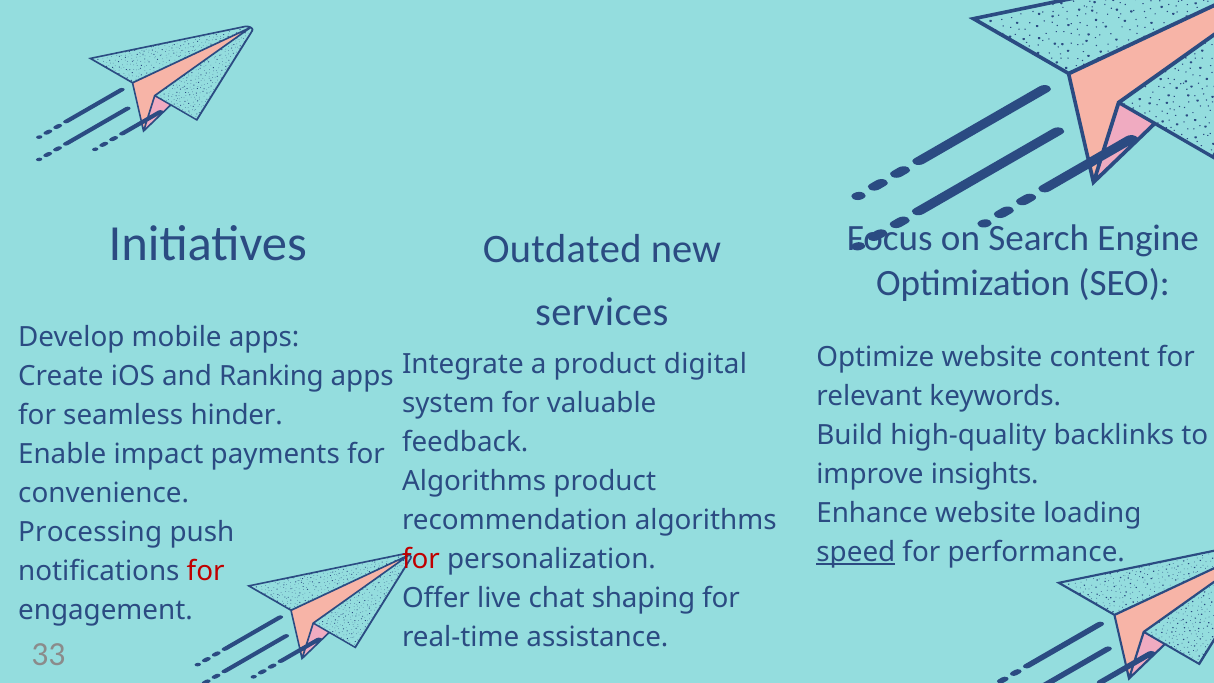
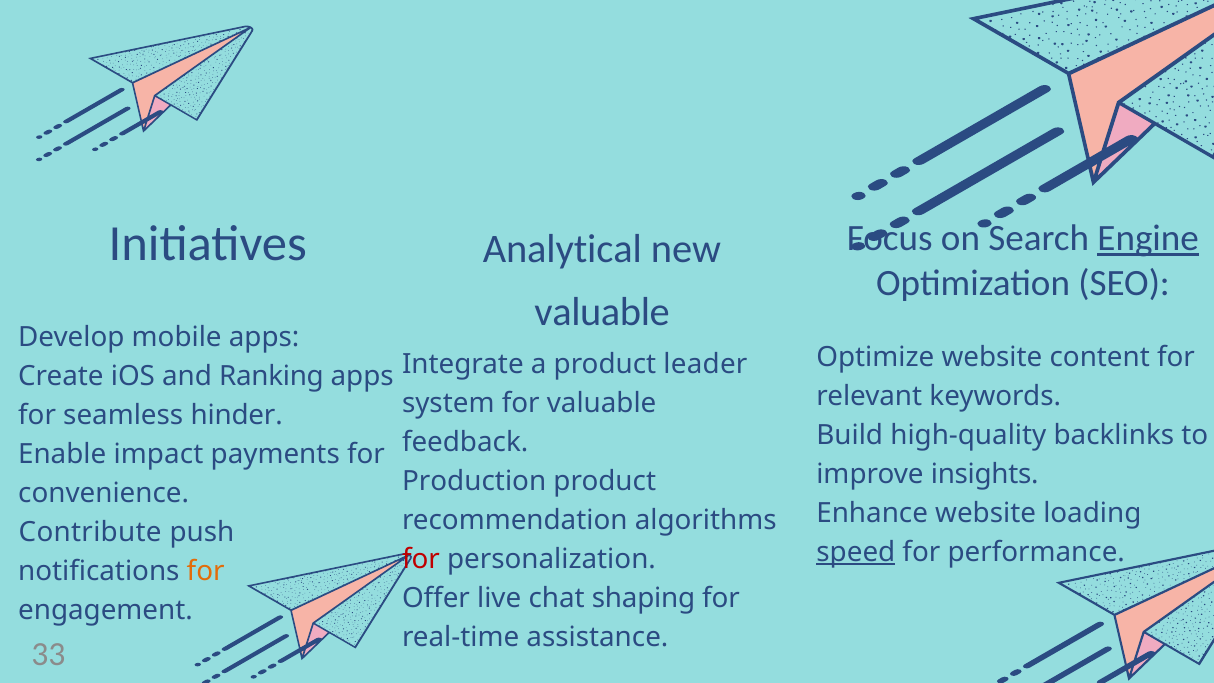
Engine underline: none -> present (1148, 239)
Outdated: Outdated -> Analytical (562, 249)
services: services -> valuable (602, 312)
digital: digital -> leader (705, 364)
Algorithms: Algorithms -> Production (474, 481)
Processing: Processing -> Contribute (90, 532)
for colour: red -> orange (206, 571)
